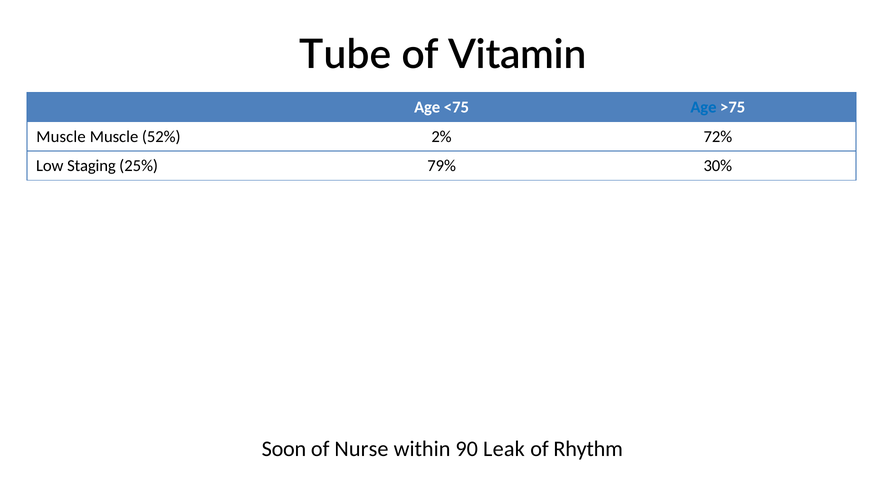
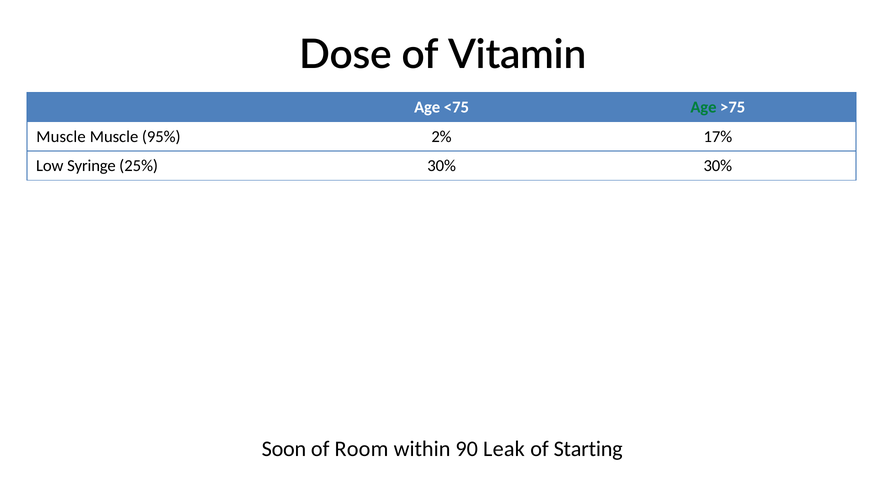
Tube: Tube -> Dose (346, 55)
Age colour: blue -> green (703, 107)
52%: 52% -> 95% (161, 136)
72%: 72% -> 17% (718, 136)
Staging: Staging -> Syringe (91, 166)
25% 79%: 79% -> 30% (442, 166)
Nurse: Nurse -> Room (361, 448)
Rhythm: Rhythm -> Starting (588, 448)
